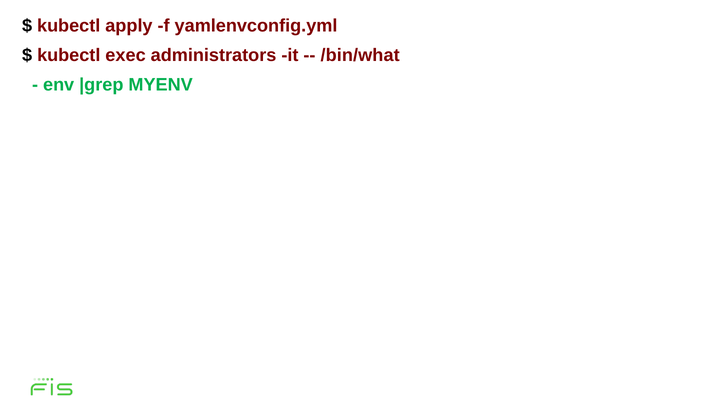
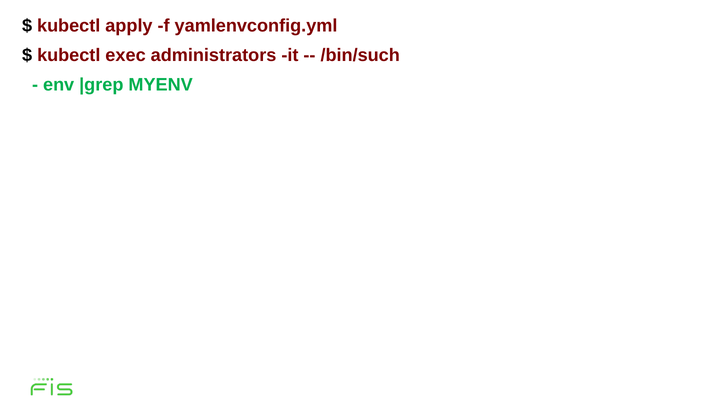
/bin/what: /bin/what -> /bin/such (360, 55)
